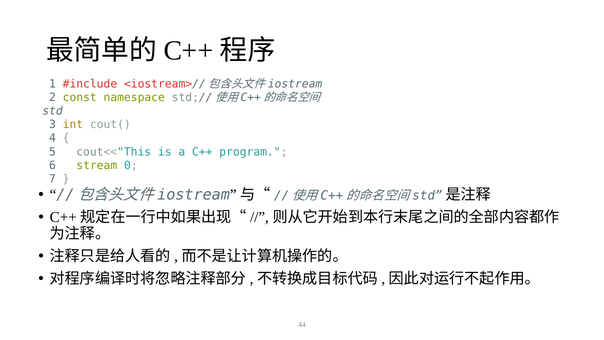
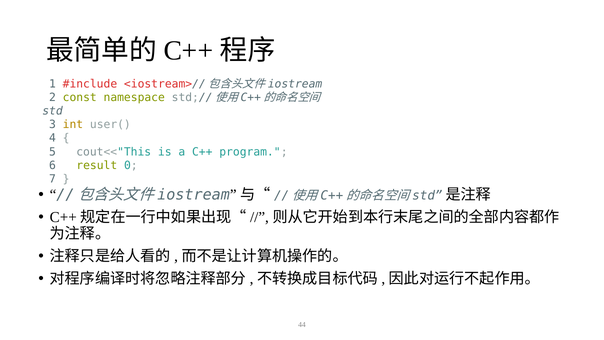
cout(: cout( -> user( (110, 124)
stream: stream -> result (97, 165)
